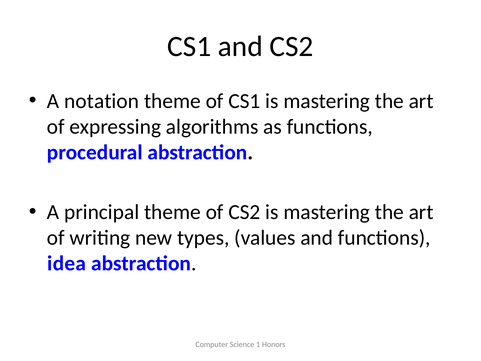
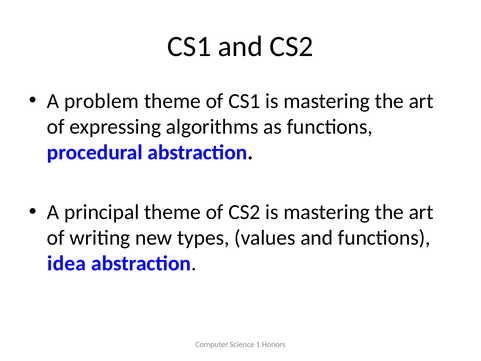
notation: notation -> problem (102, 101)
